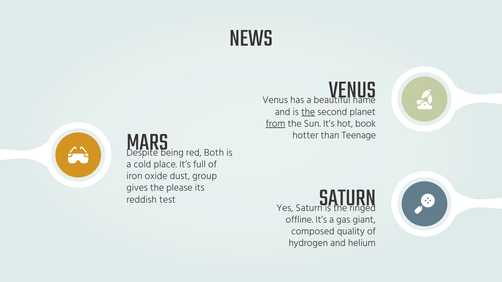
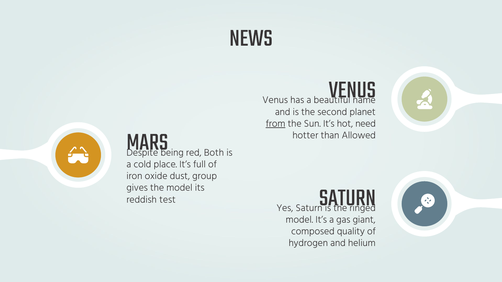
the underline: present -> none (308, 112)
book: book -> need (366, 124)
Teenage: Teenage -> Allowed (359, 135)
the please: please -> model (179, 188)
offline: offline -> model (299, 220)
